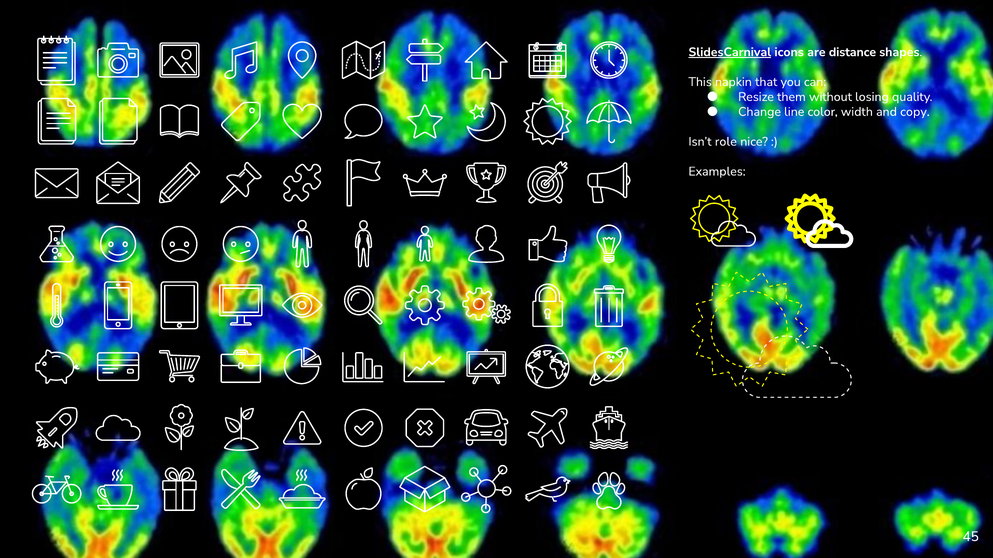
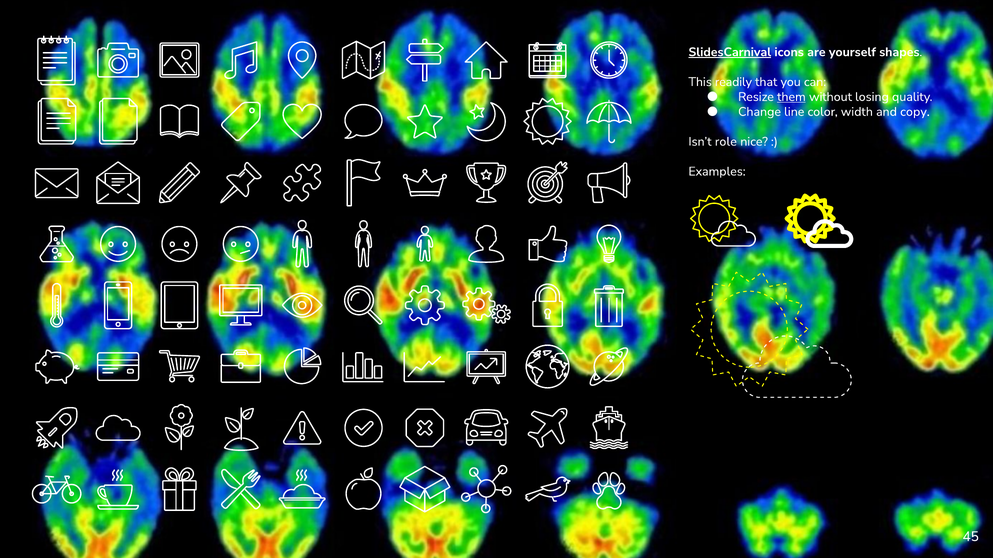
distance: distance -> yourself (852, 52)
napkin: napkin -> readily (733, 82)
them underline: none -> present (791, 97)
